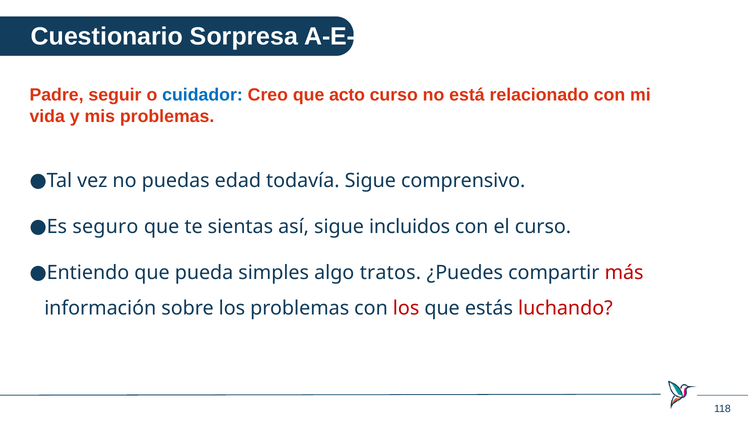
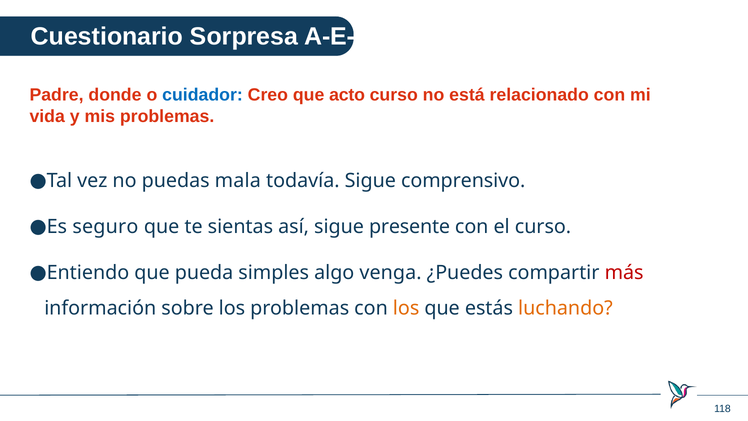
seguir: seguir -> donde (115, 95)
edad: edad -> mala (238, 181)
incluidos: incluidos -> presente (410, 226)
tratos: tratos -> venga (390, 272)
los colour: red -> orange (406, 308)
luchando colour: red -> orange (565, 308)
